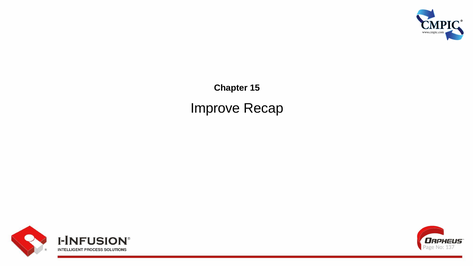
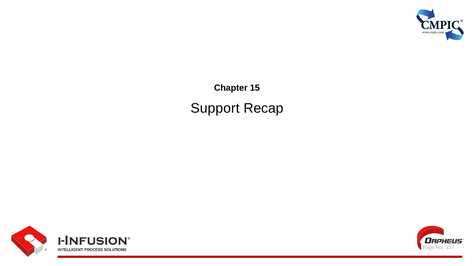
Improve: Improve -> Support (215, 108)
